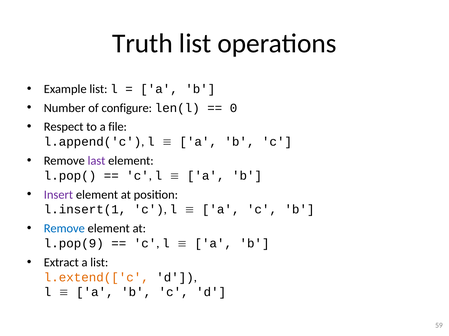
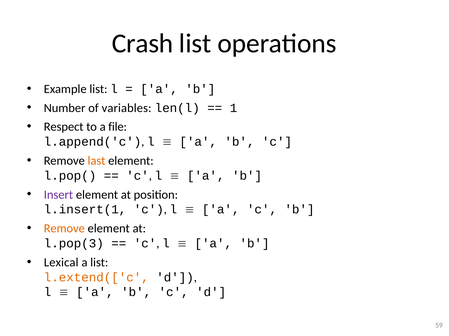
Truth: Truth -> Crash (143, 43)
configure: configure -> variables (127, 108)
0: 0 -> 1 (234, 108)
last colour: purple -> orange (97, 161)
Remove colour: blue -> orange (64, 229)
l.pop(9: l.pop(9 -> l.pop(3 (74, 244)
Extract: Extract -> Lexical (61, 263)
